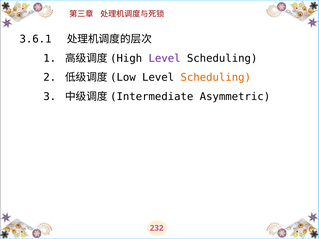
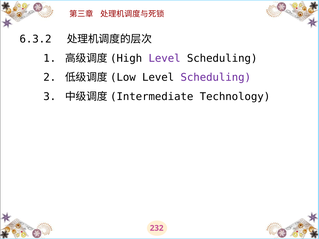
3.6.1: 3.6.1 -> 6.3.2 (36, 39)
Scheduling colour: orange -> purple (216, 78)
Asymmetric: Asymmetric -> Technology (235, 97)
